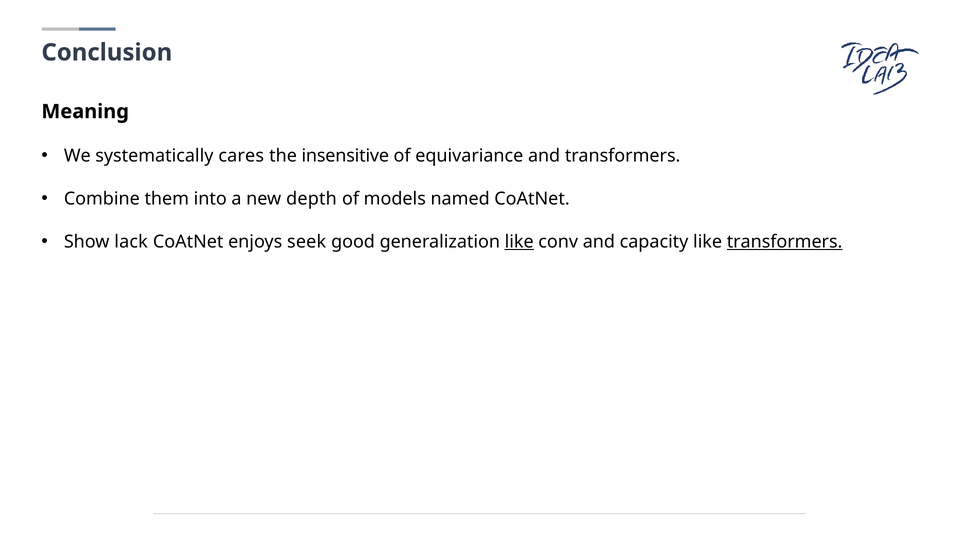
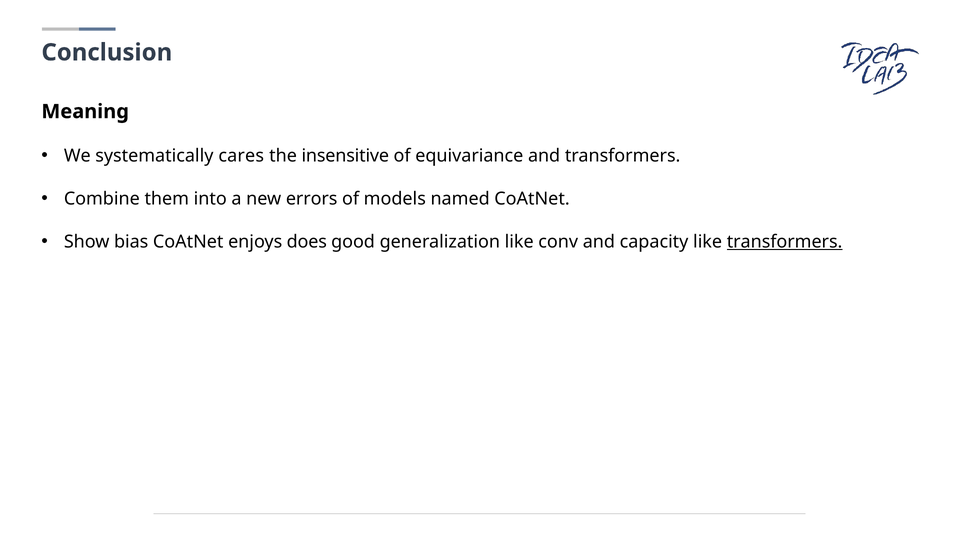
depth: depth -> errors (312, 199)
lack: lack -> bias (131, 242)
seek: seek -> does (307, 242)
like underline: present -> none (519, 242)
